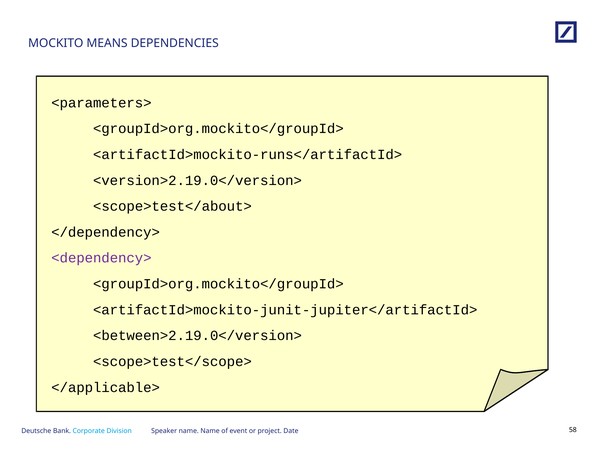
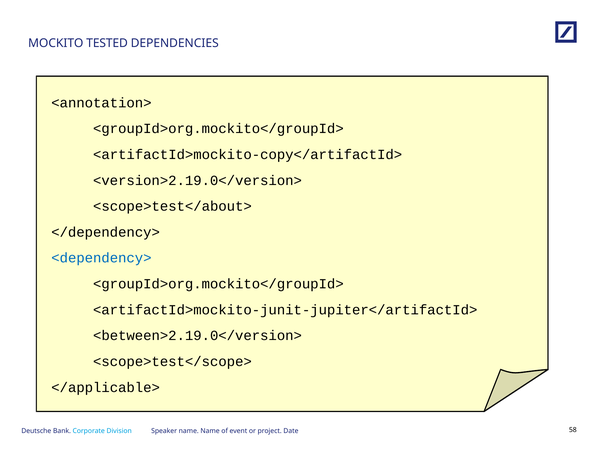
MEANS: MEANS -> TESTED (107, 43)
<parameters>: <parameters> -> <annotation> (101, 103)
<artifactId>mockito-runs</artifactId>: <artifactId>mockito-runs</artifactId> -> <artifactId>mockito-copy</artifactId> (248, 154)
<dependency> colour: purple -> blue (101, 258)
